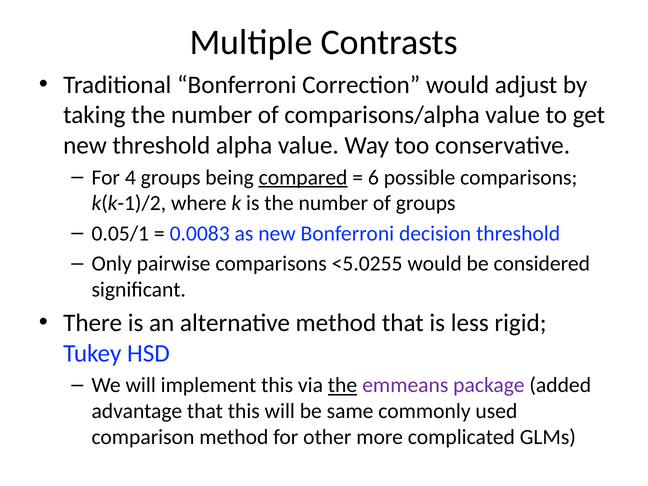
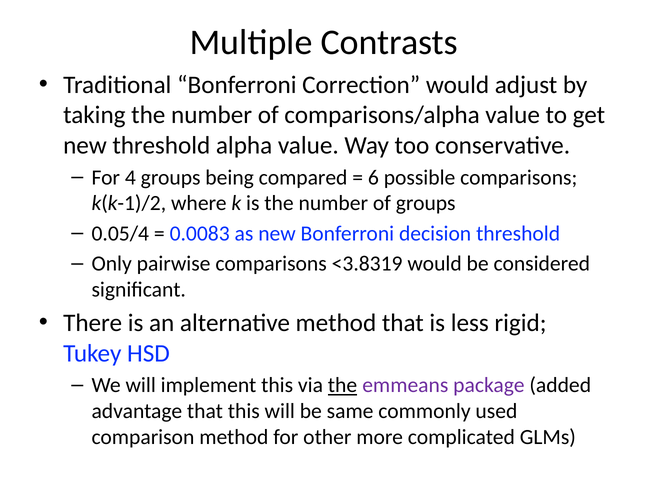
compared underline: present -> none (303, 177)
0.05/1: 0.05/1 -> 0.05/4 (120, 234)
<5.0255: <5.0255 -> <3.8319 (367, 264)
